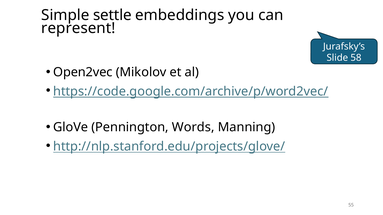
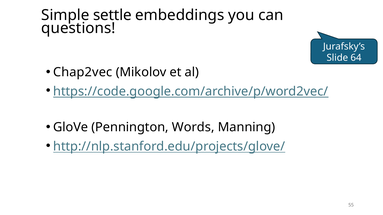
represent: represent -> questions (78, 28)
58: 58 -> 64 (356, 58)
Open2vec: Open2vec -> Chap2vec (83, 72)
